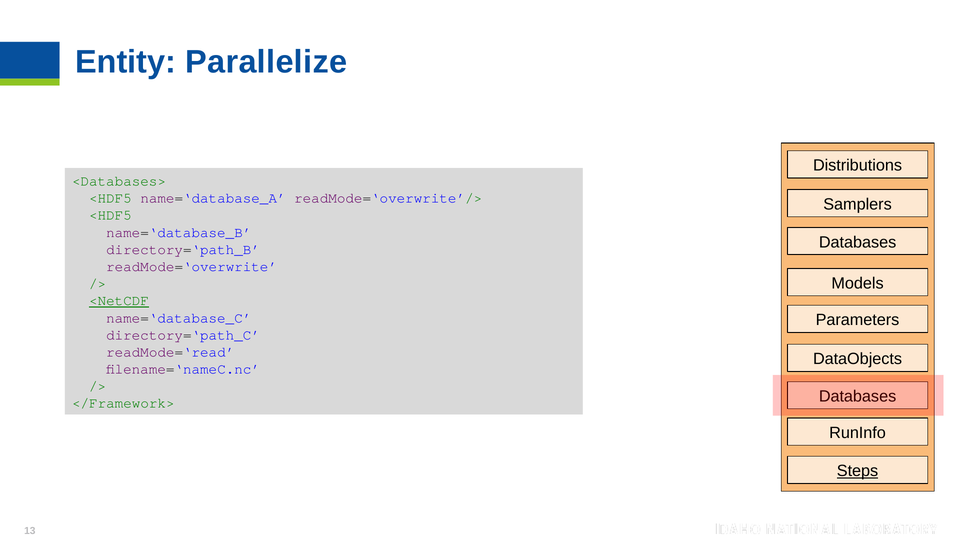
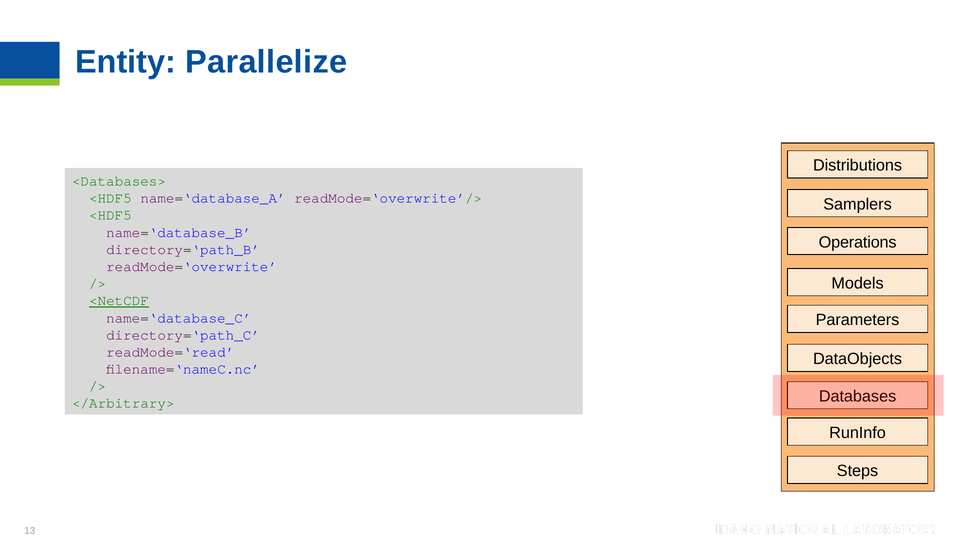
Databases: Databases -> Operations (858, 242)
</Framework>: </Framework> -> </Arbitrary> (123, 403)
Steps underline: present -> none (858, 470)
